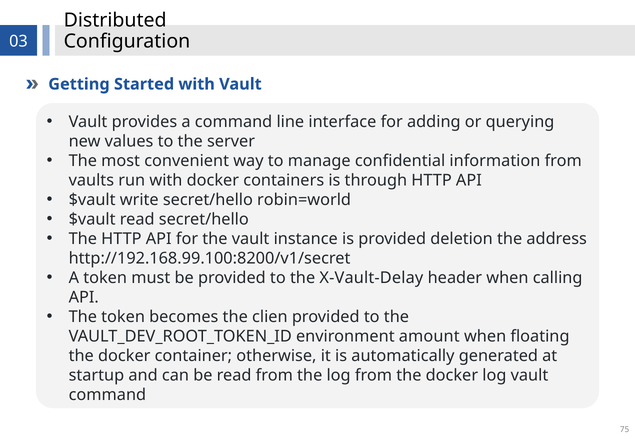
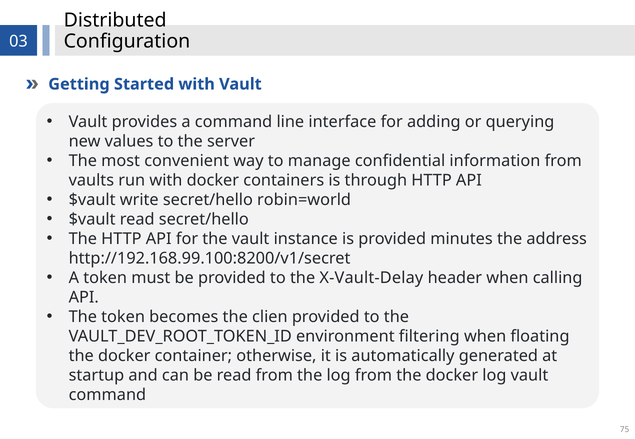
deletion: deletion -> minutes (462, 239)
amount: amount -> filtering (429, 337)
